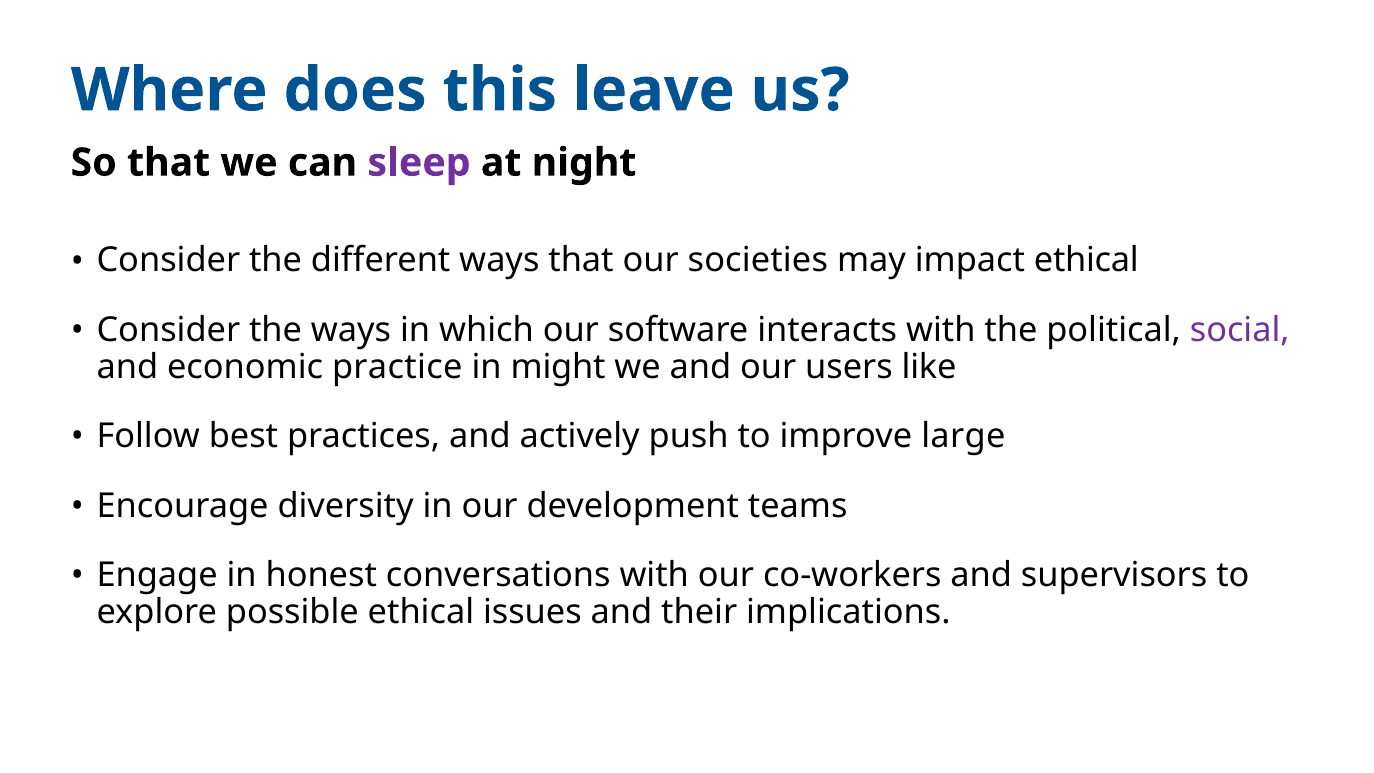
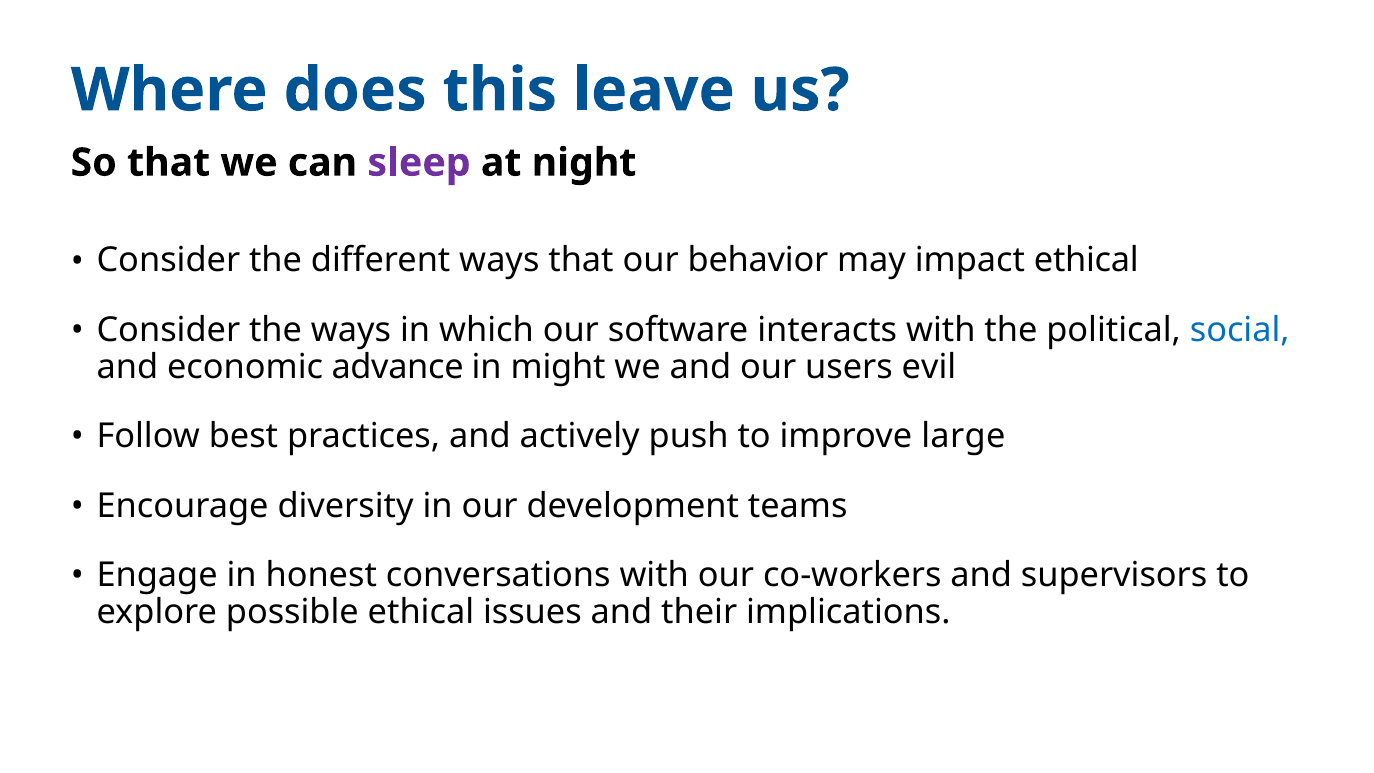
societies: societies -> behavior (758, 261)
social colour: purple -> blue (1240, 330)
practice: practice -> advance (398, 367)
like: like -> evil (929, 367)
